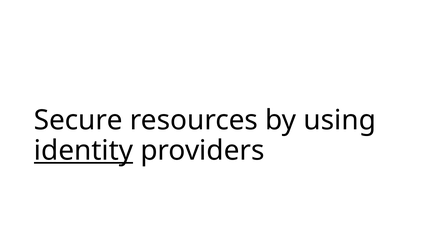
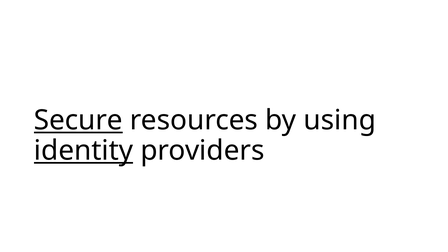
Secure underline: none -> present (78, 120)
